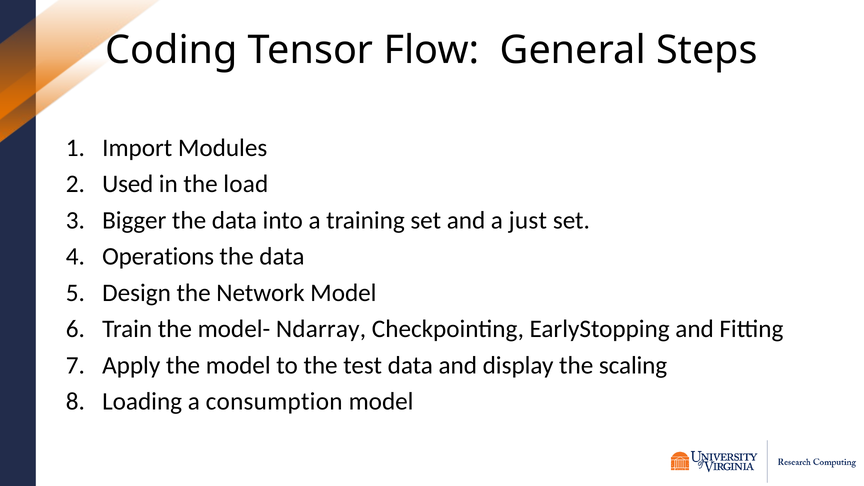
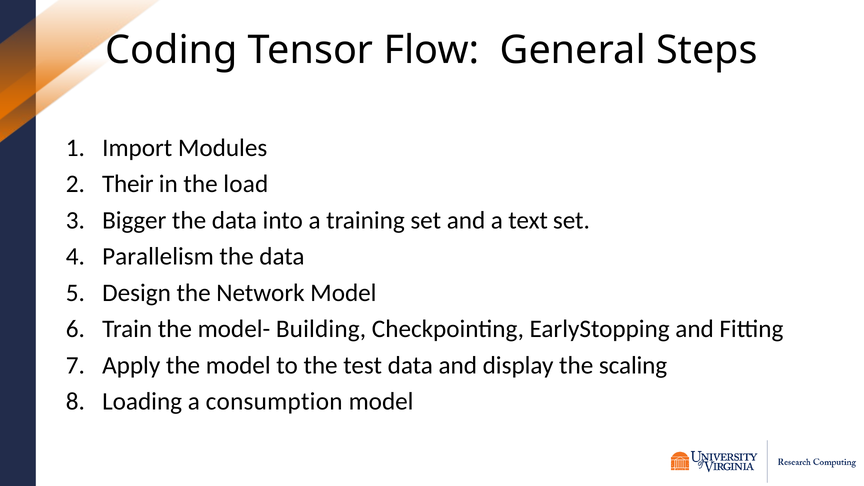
Used: Used -> Their (128, 184)
just: just -> text (528, 220)
Operations: Operations -> Parallelism (158, 257)
Ndarray: Ndarray -> Building (321, 329)
